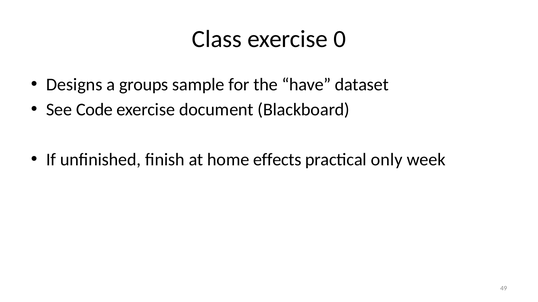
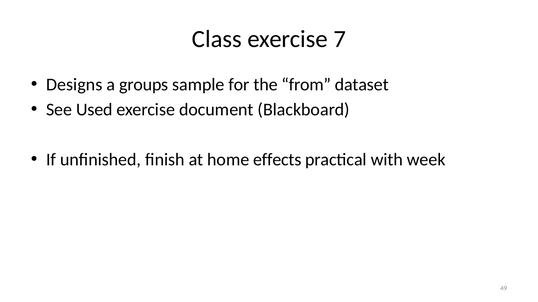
0: 0 -> 7 (340, 39)
have: have -> from (306, 85)
Code: Code -> Used (94, 110)
only: only -> with (387, 160)
